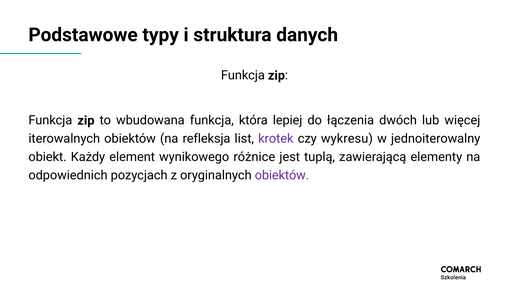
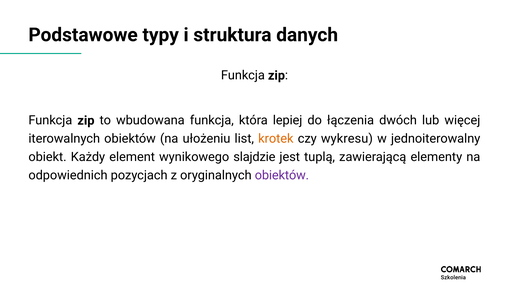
refleksja: refleksja -> ułożeniu (206, 139)
krotek colour: purple -> orange (276, 139)
różnice: różnice -> slajdzie (254, 157)
